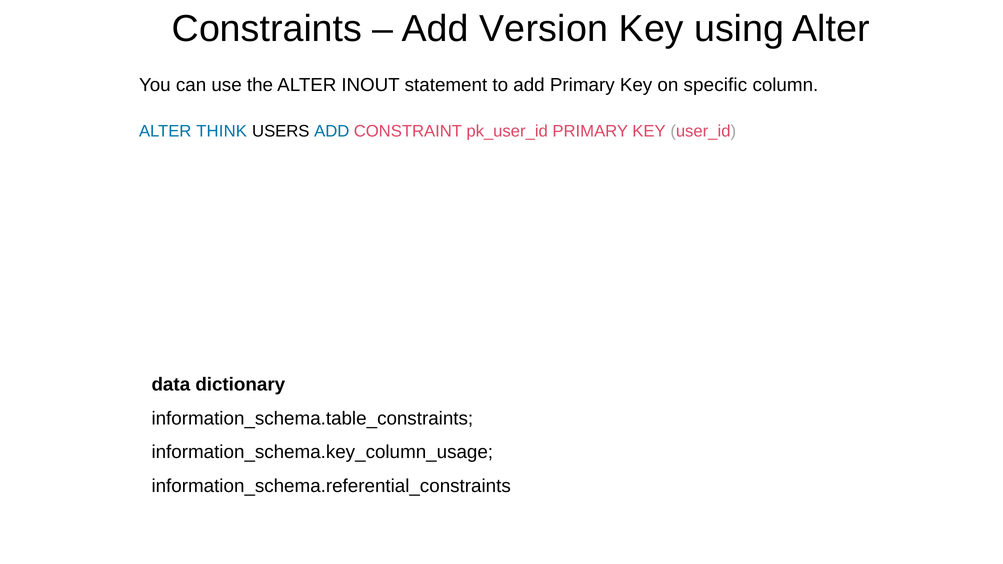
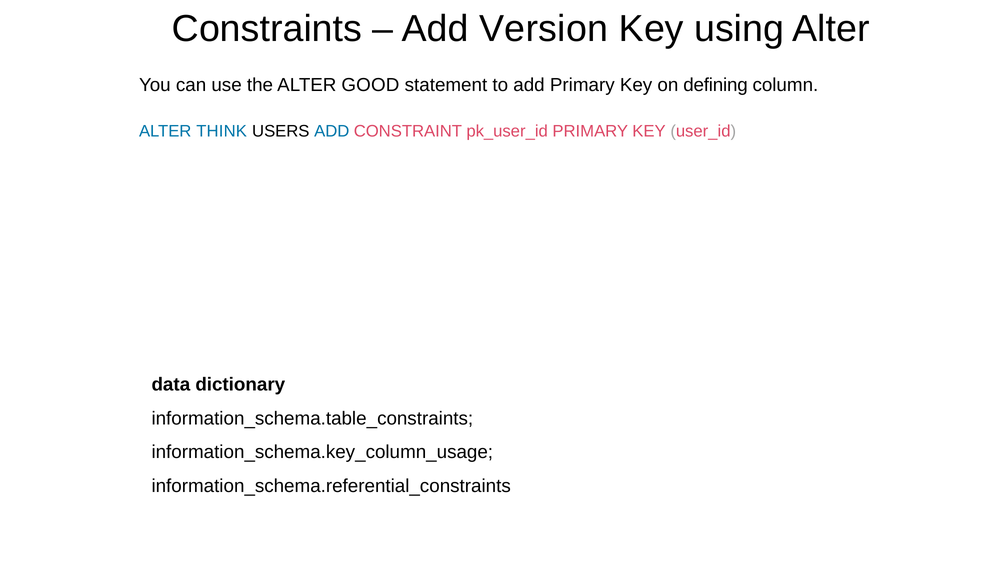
INOUT: INOUT -> GOOD (370, 85)
specific: specific -> defining (716, 85)
